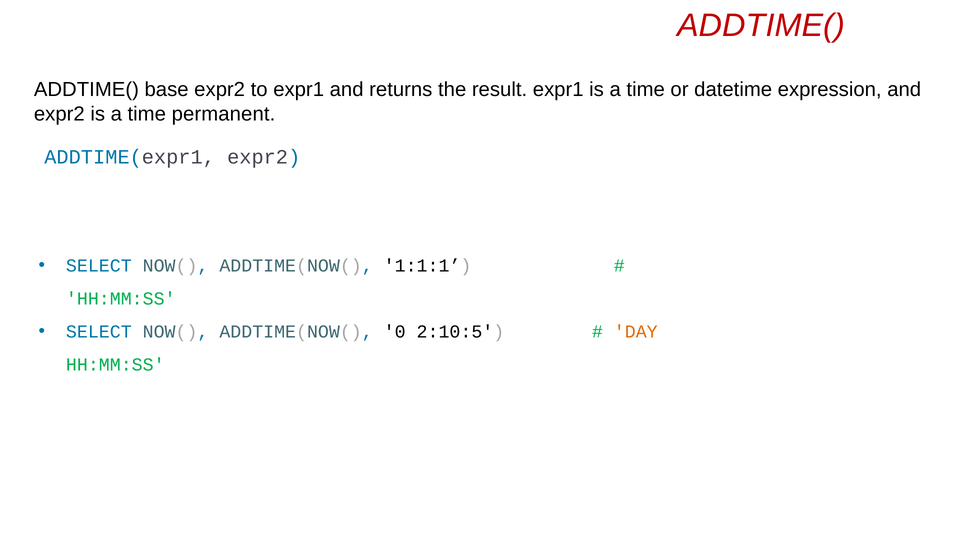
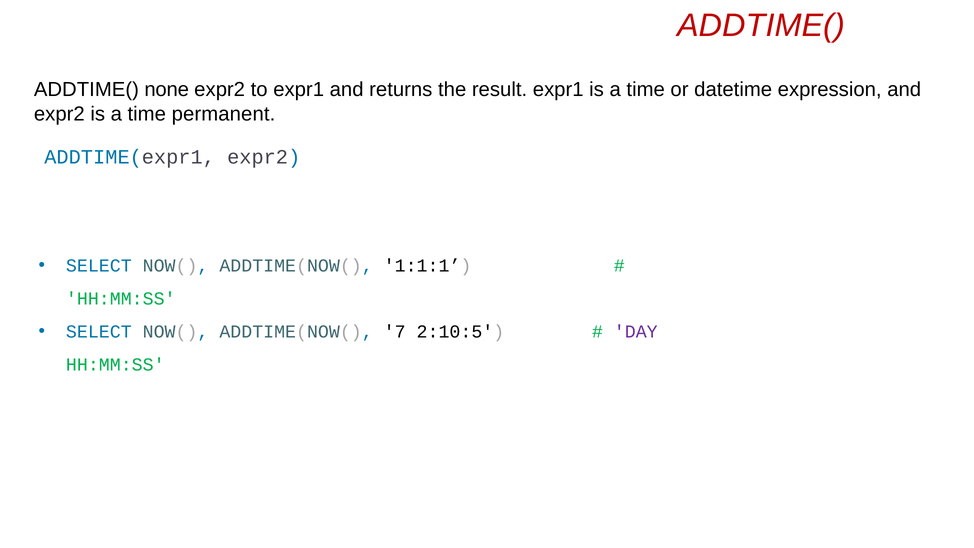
base: base -> none (167, 90)
0: 0 -> 7 (395, 332)
DAY colour: orange -> purple (636, 332)
